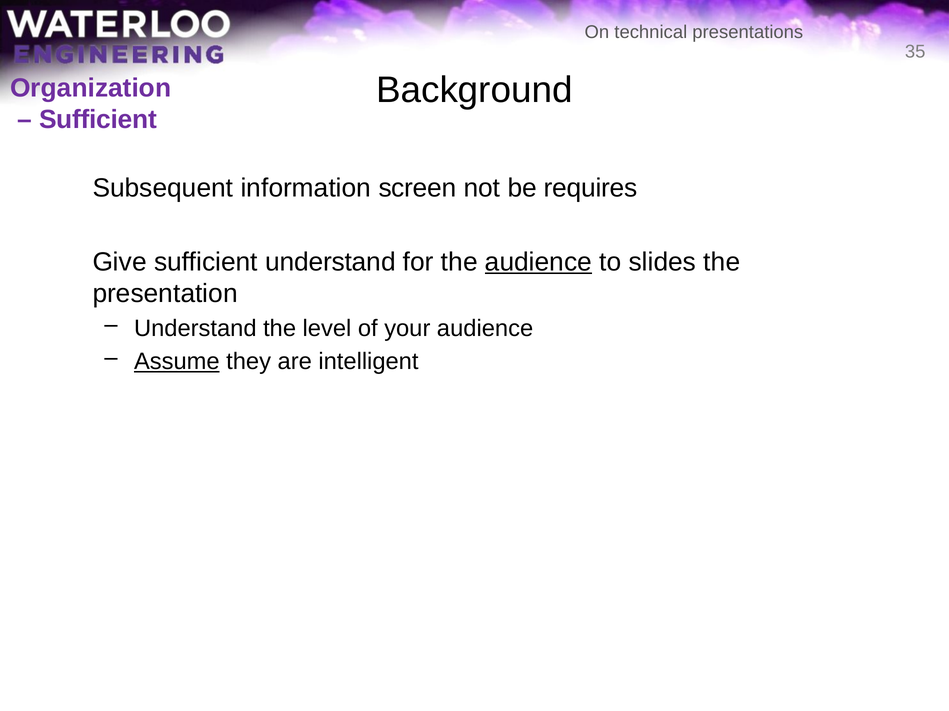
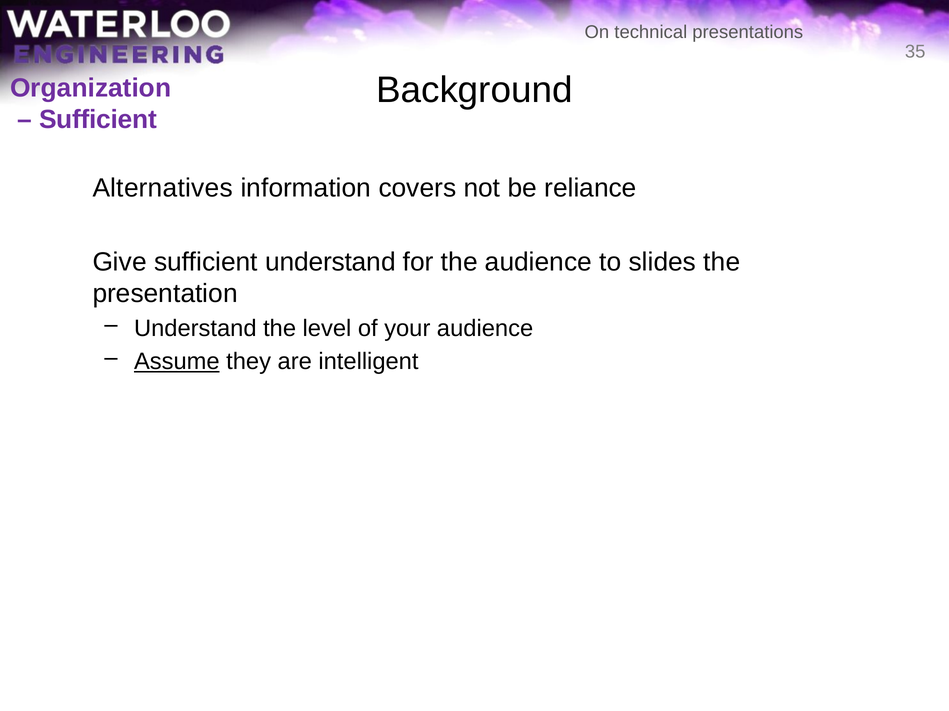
Subsequent: Subsequent -> Alternatives (163, 188)
screen: screen -> covers (417, 188)
requires: requires -> reliance (590, 188)
audience underline: present -> none (538, 262)
